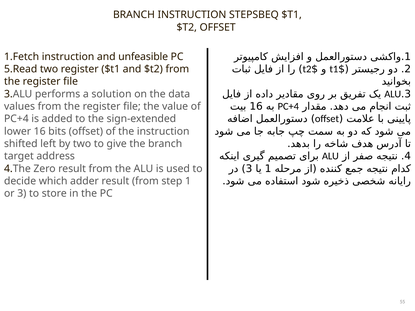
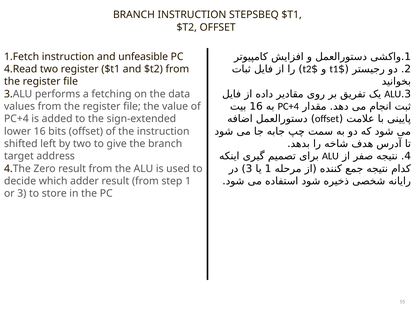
5.Read: 5.Read -> 4.Read (21, 69)
solution: solution -> fetching (112, 94)
